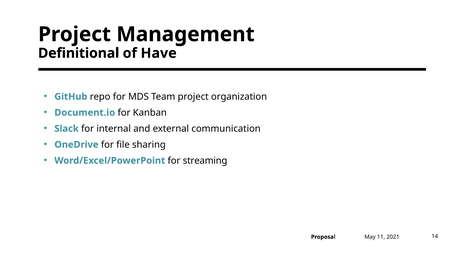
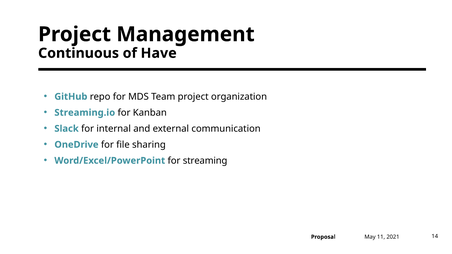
Definitional: Definitional -> Continuous (79, 53)
Document.io: Document.io -> Streaming.io (85, 113)
